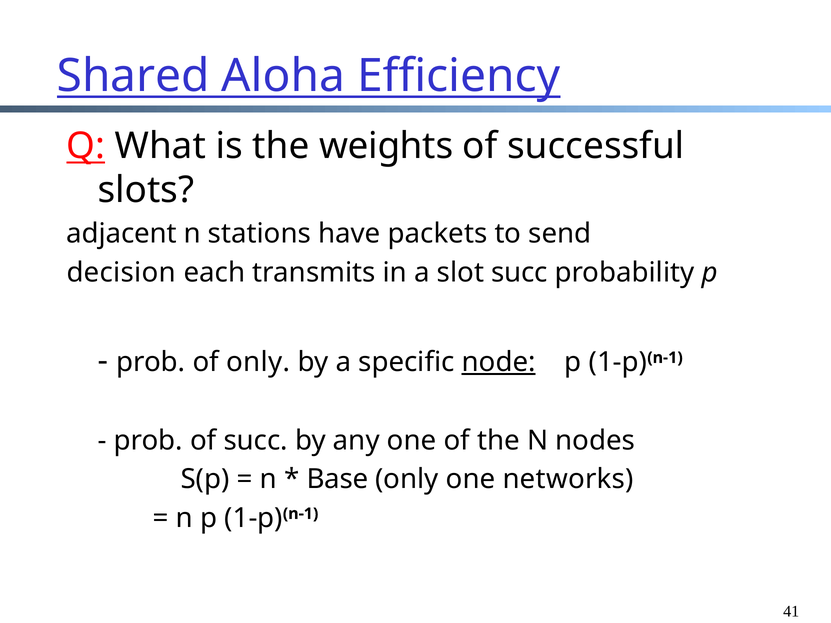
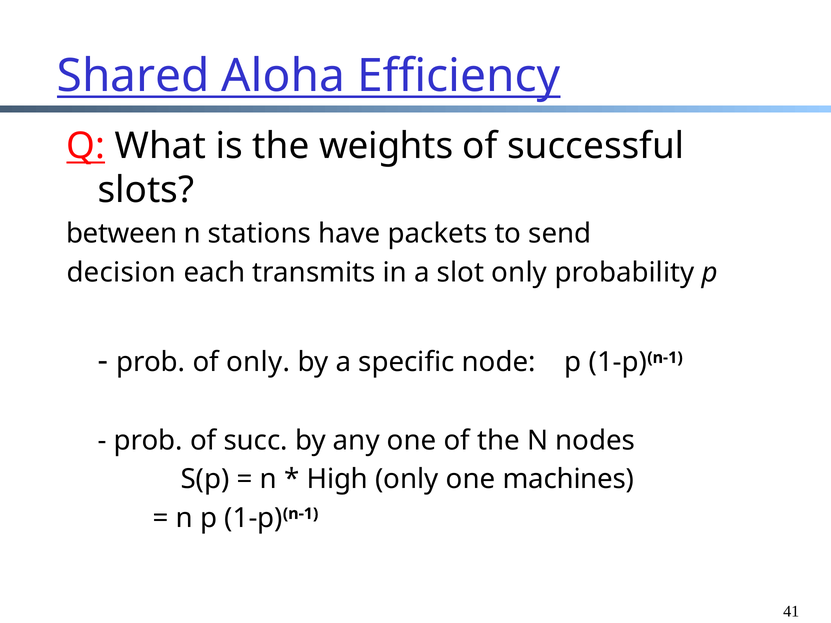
adjacent: adjacent -> between (122, 234)
slot succ: succ -> only (519, 273)
node underline: present -> none (499, 362)
Base: Base -> High (337, 480)
networks: networks -> machines (568, 480)
